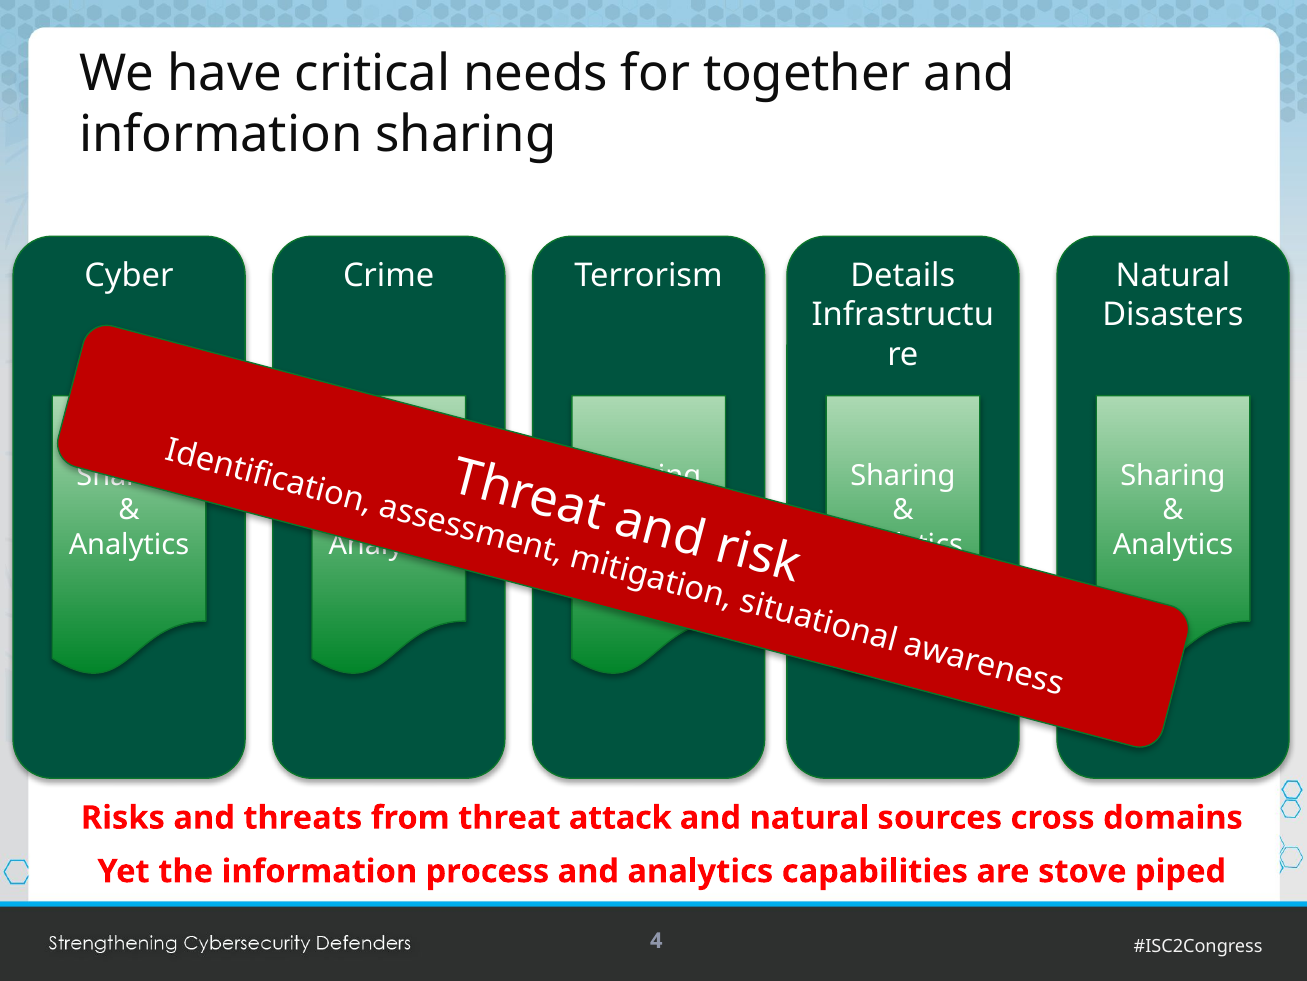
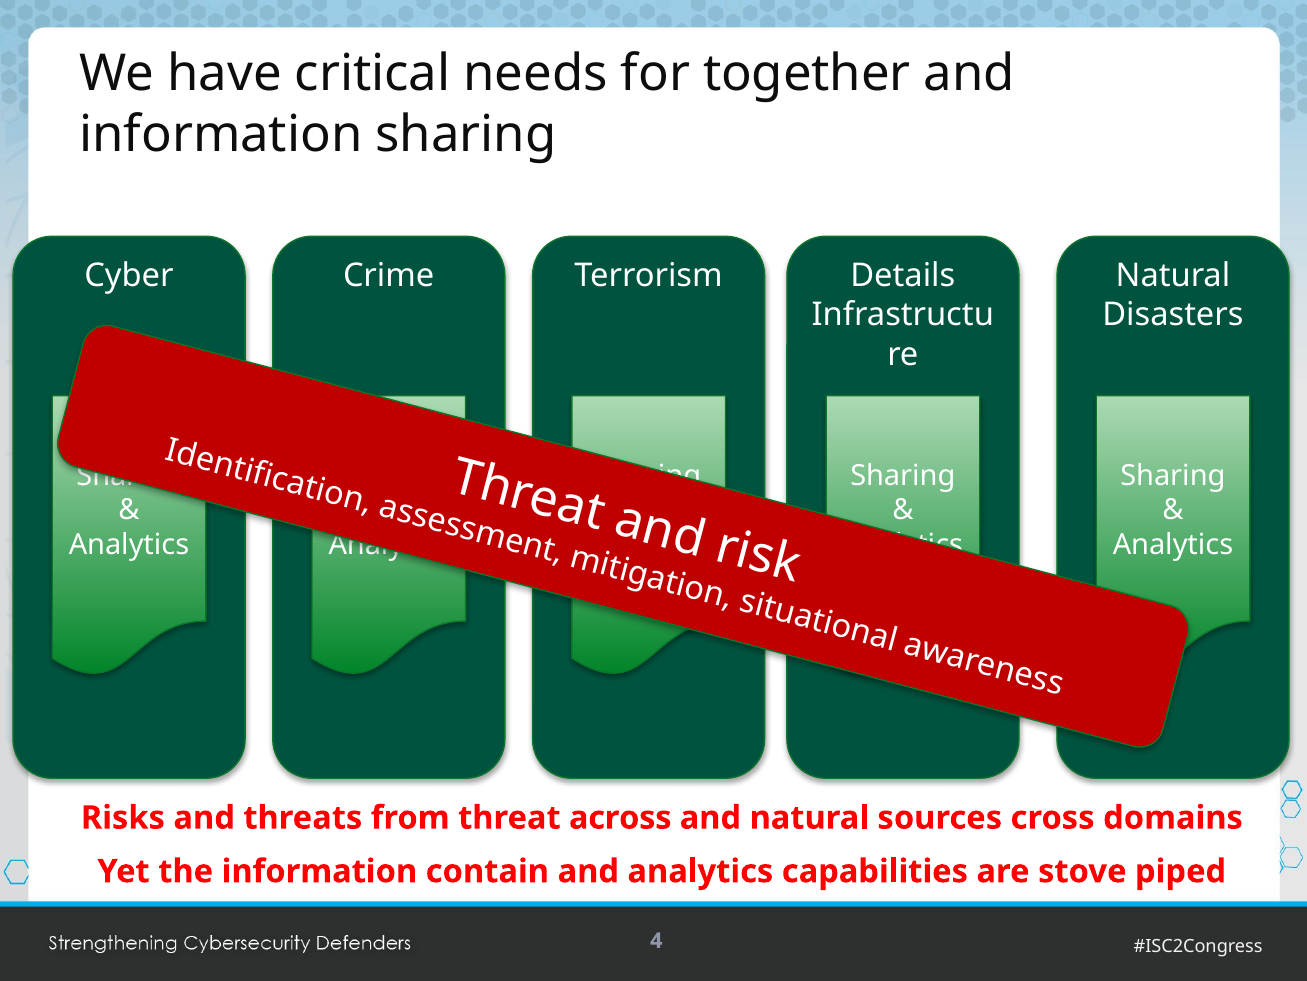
attack: attack -> across (620, 817)
process: process -> contain (487, 871)
